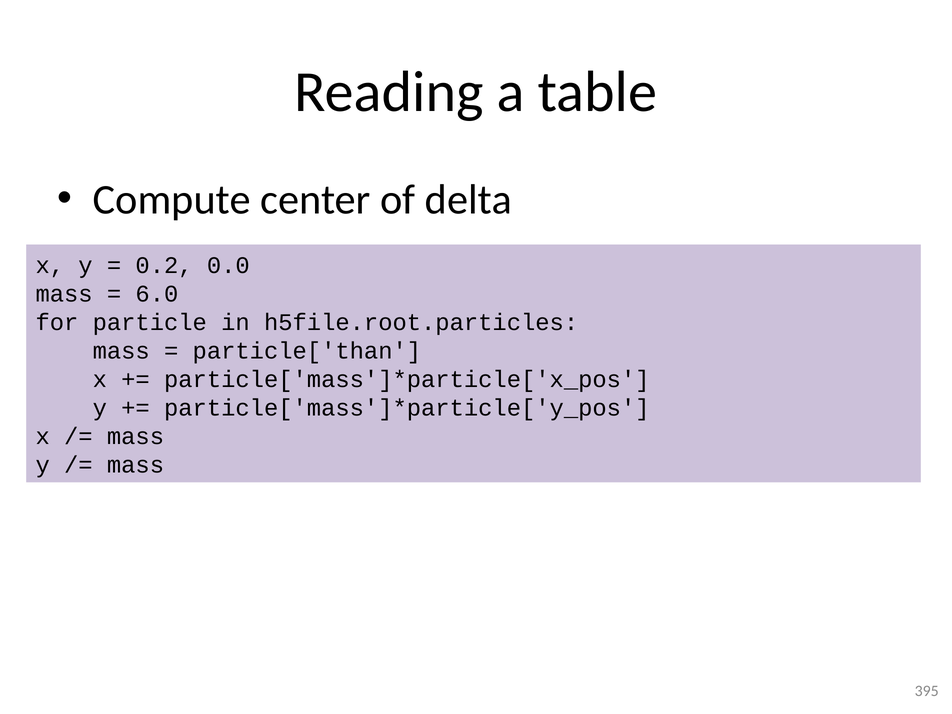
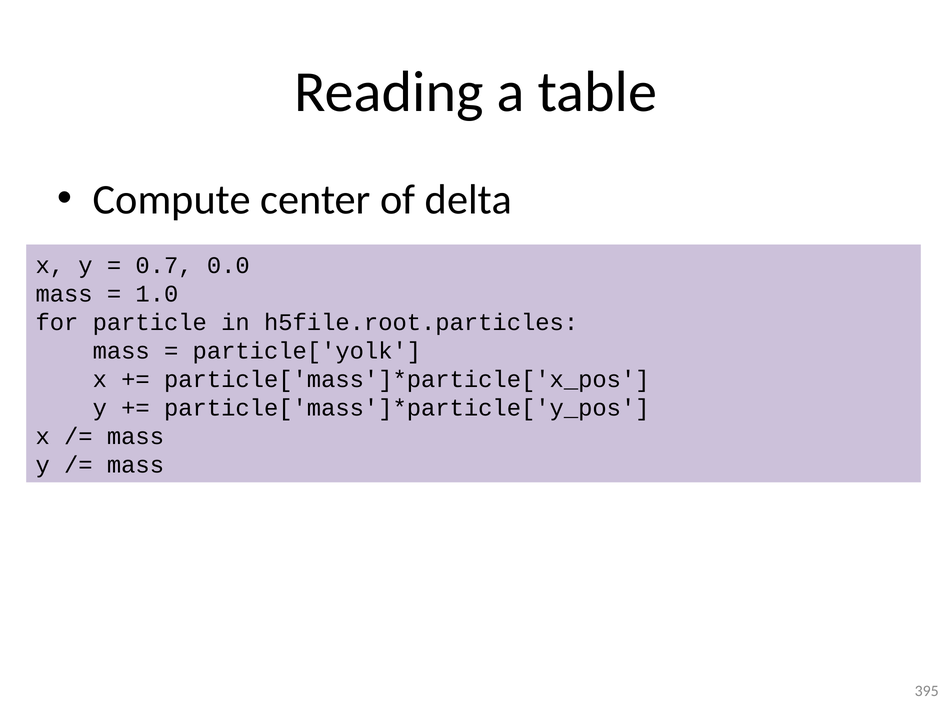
0.2: 0.2 -> 0.7 (164, 265)
6.0: 6.0 -> 1.0 (157, 294)
particle['than: particle['than -> particle['yolk (307, 351)
